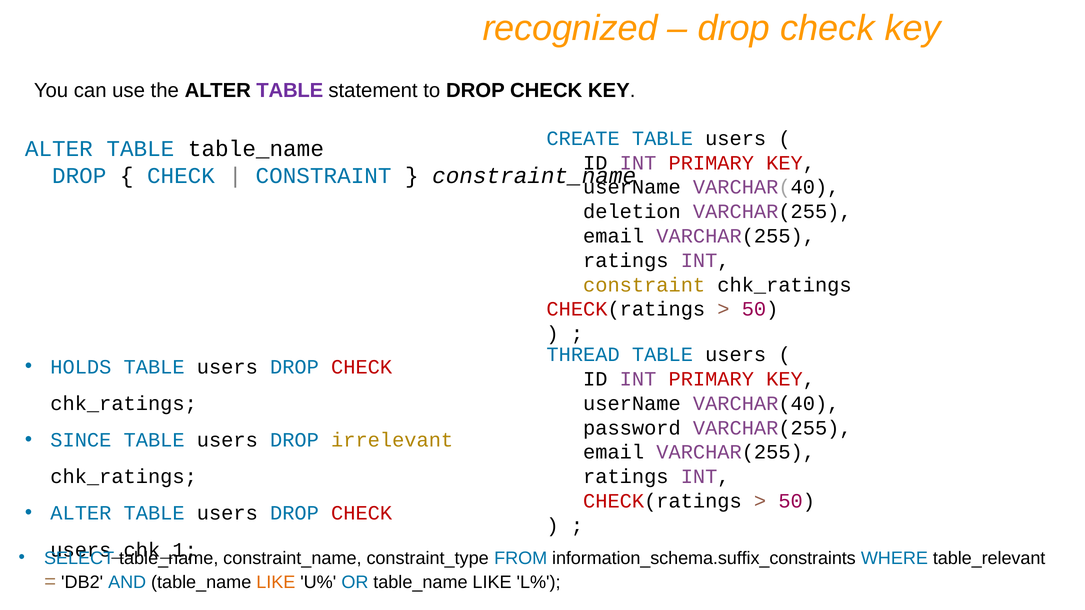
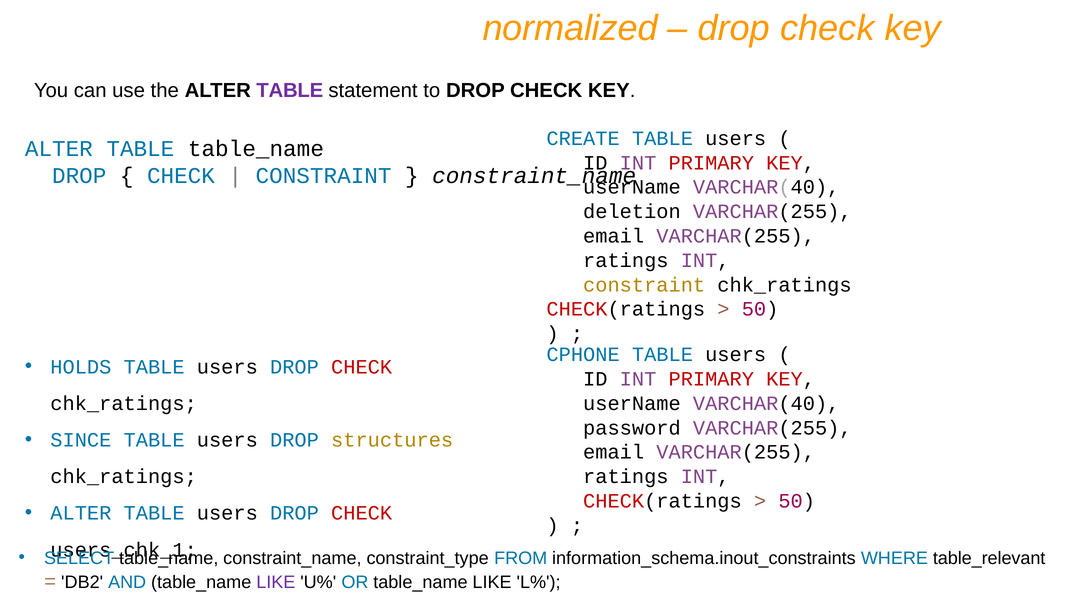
recognized: recognized -> normalized (570, 28)
THREAD: THREAD -> CPHONE (583, 355)
irrelevant: irrelevant -> structures (392, 440)
information_schema.suffix_constraints: information_schema.suffix_constraints -> information_schema.inout_constraints (704, 558)
LIKE colour: orange -> purple (276, 582)
